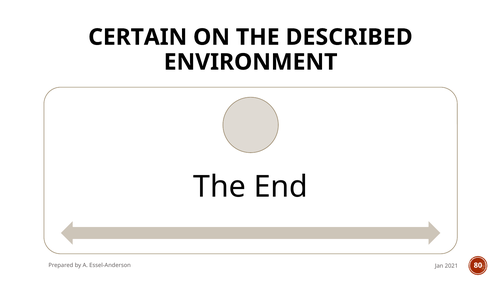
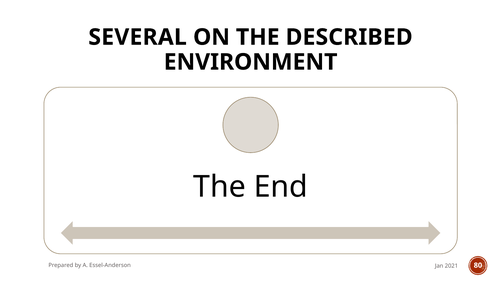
CERTAIN: CERTAIN -> SEVERAL (138, 37)
